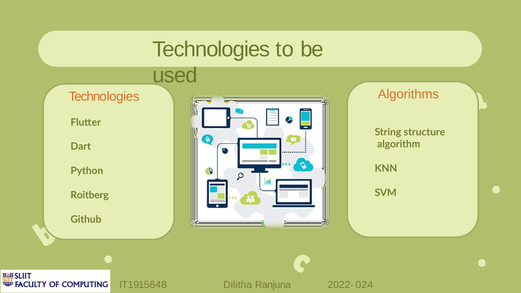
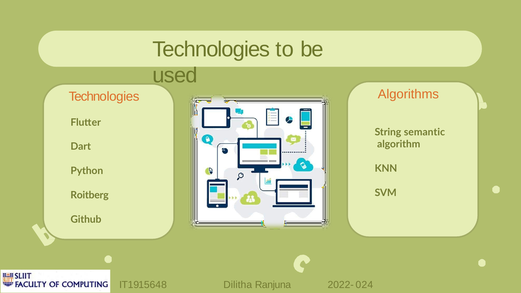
structure: structure -> semantic (424, 132)
